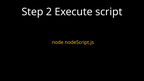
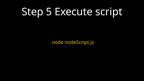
2: 2 -> 5 (49, 12)
